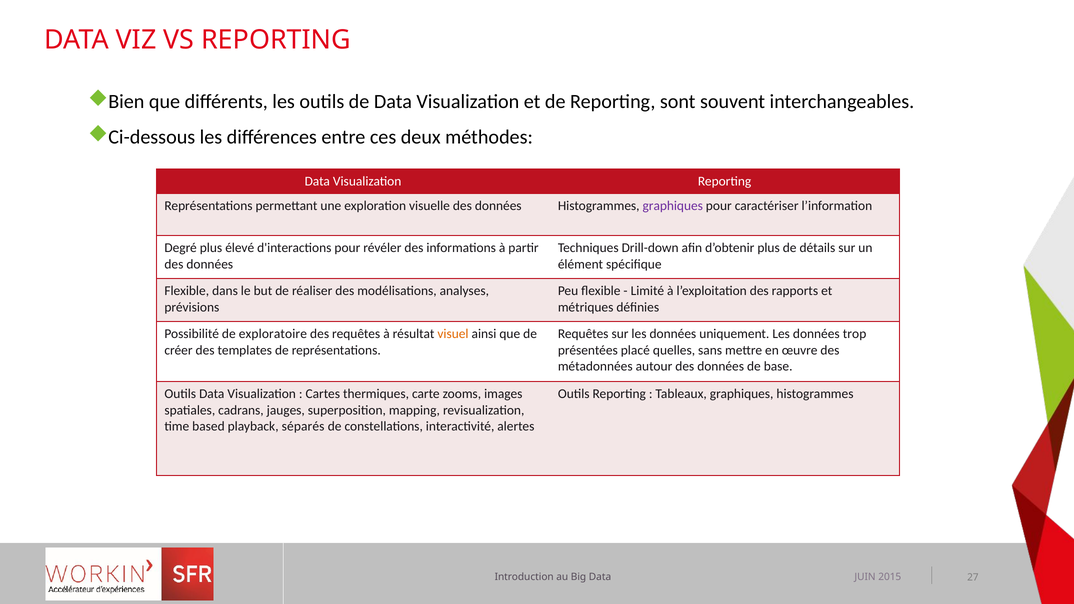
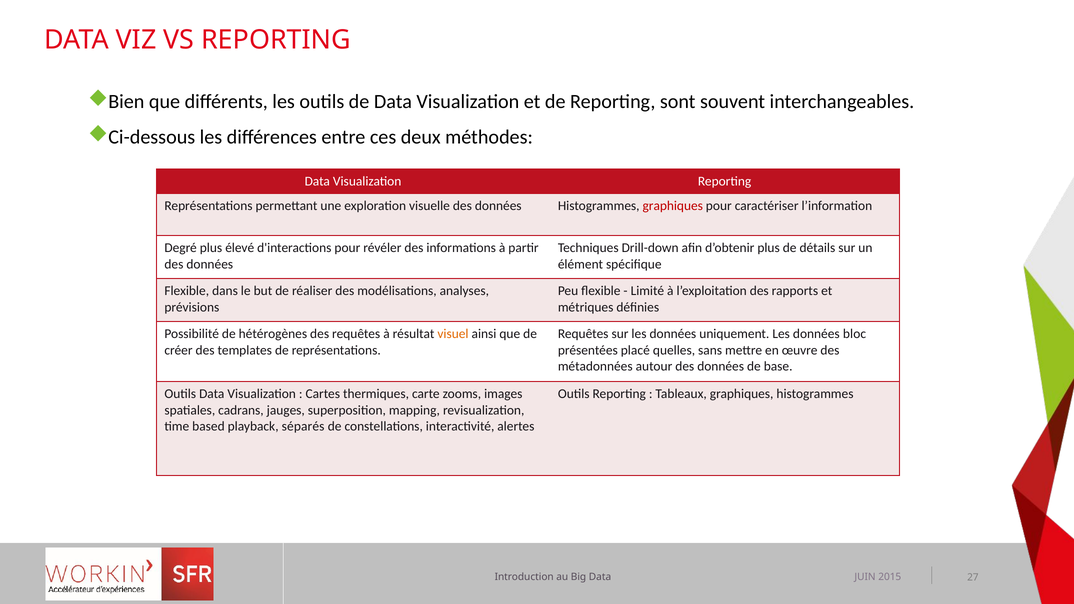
graphiques colour: purple -> red (673, 206)
exploratoire: exploratoire -> hétérogènes (273, 334)
trop: trop -> bloc (855, 334)
